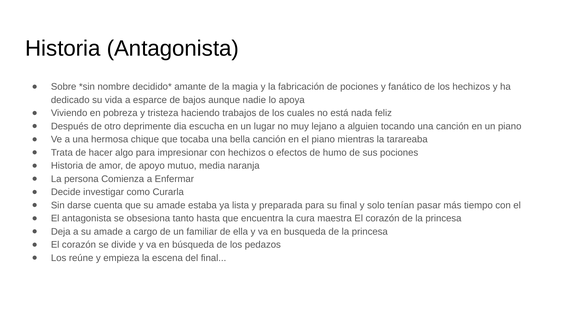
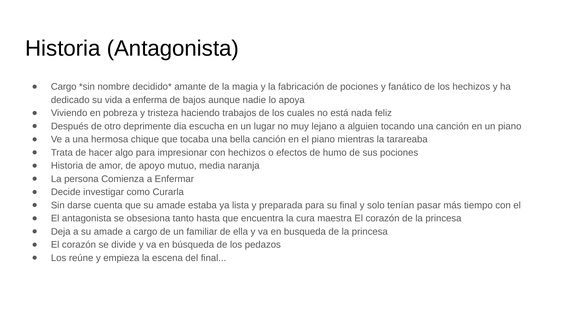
Sobre: Sobre -> Cargo (64, 87)
esparce: esparce -> enferma (150, 100)
